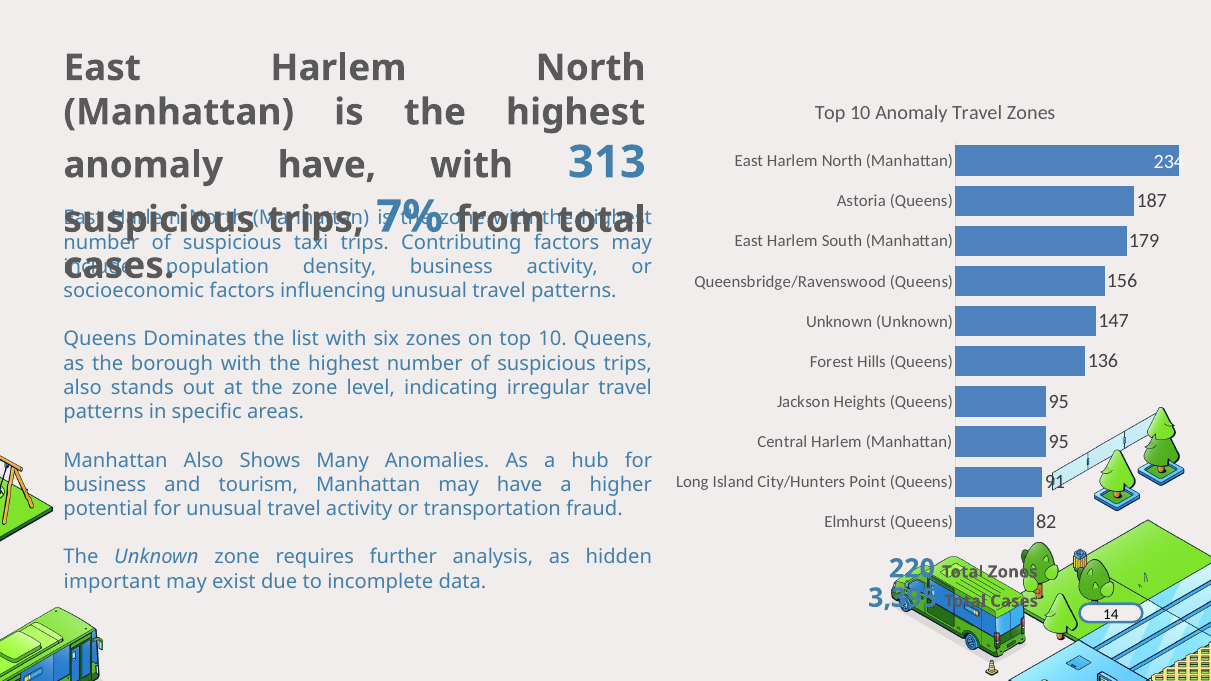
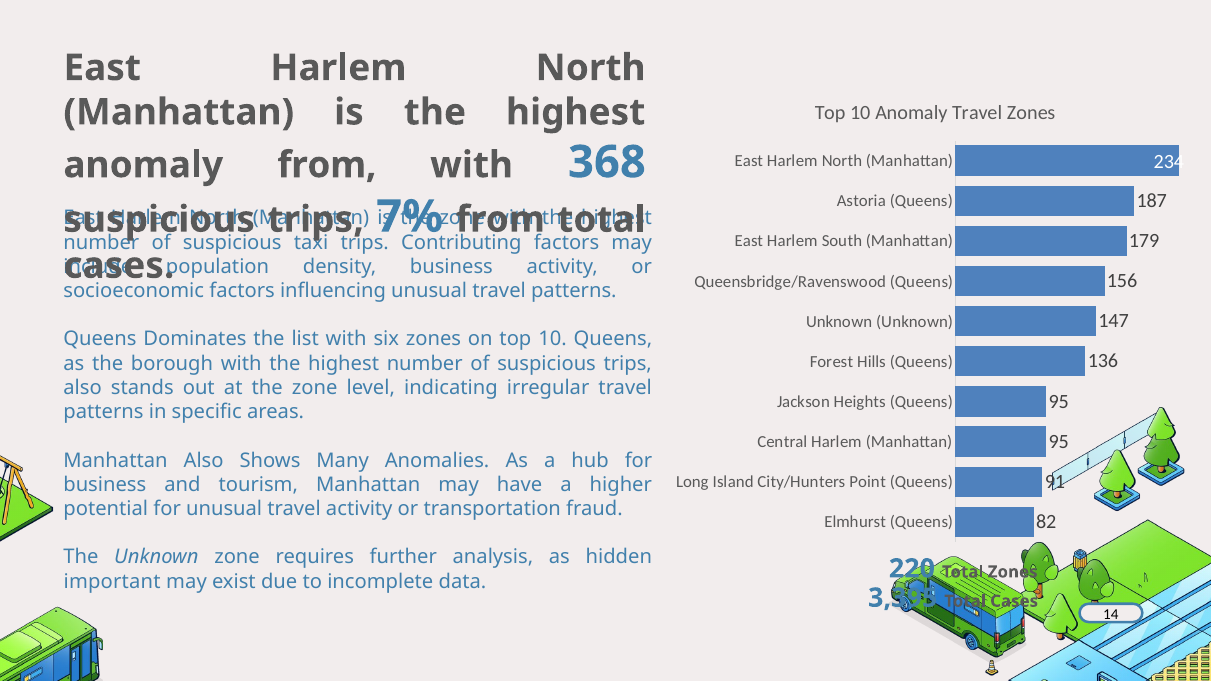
anomaly have: have -> from (327, 165)
313: 313 -> 368 (607, 162)
